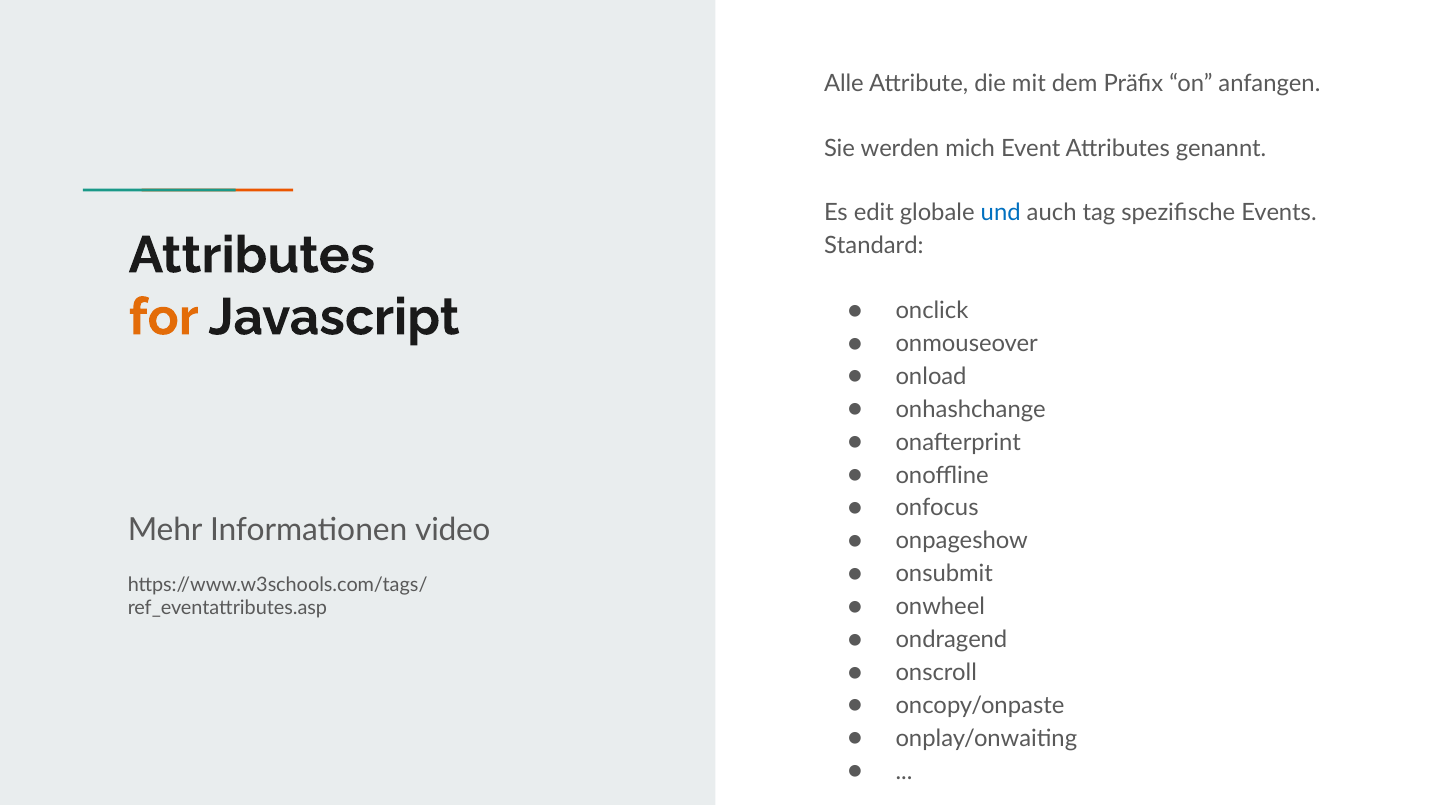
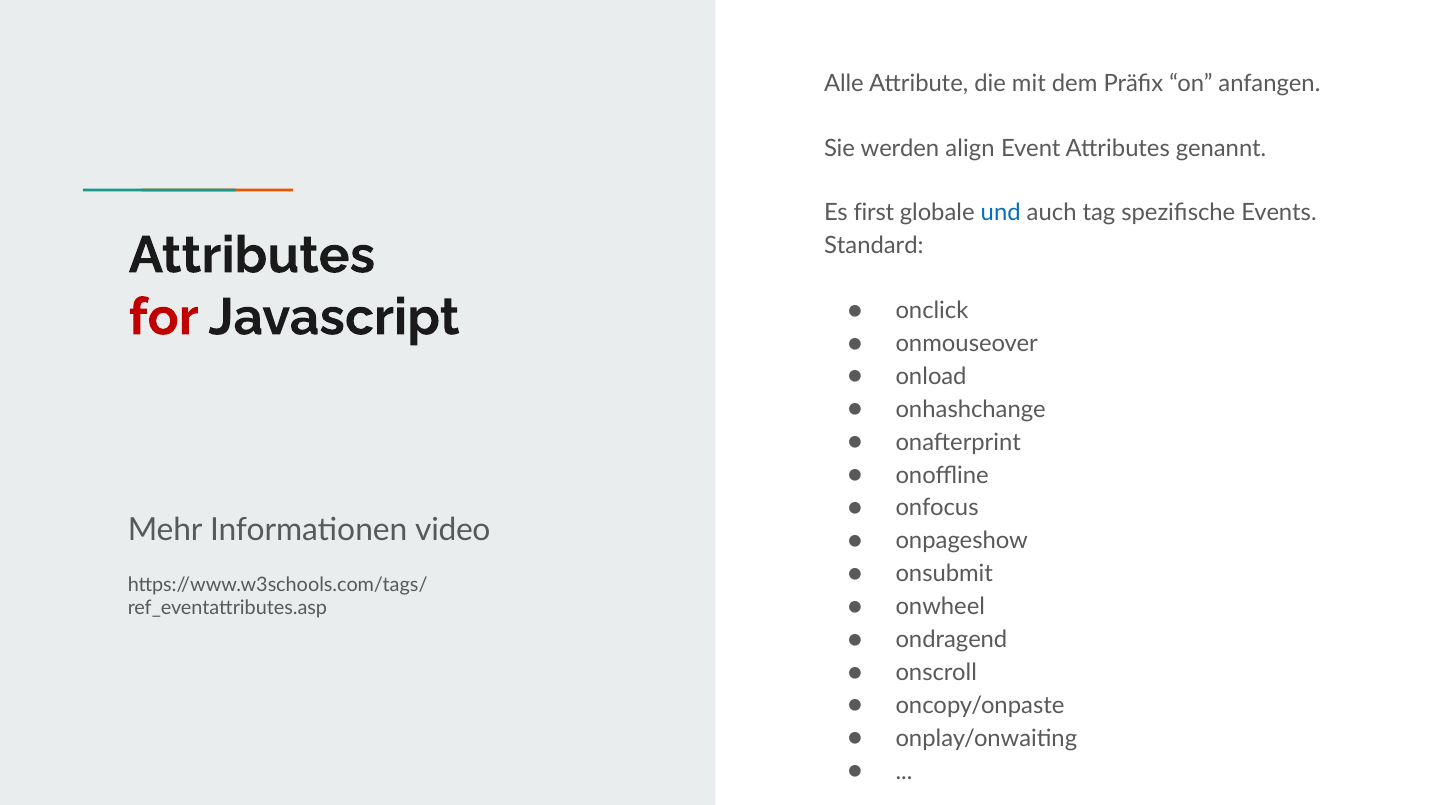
mich: mich -> align (970, 148)
edit: edit -> first (874, 213)
for colour: orange -> red (164, 317)
